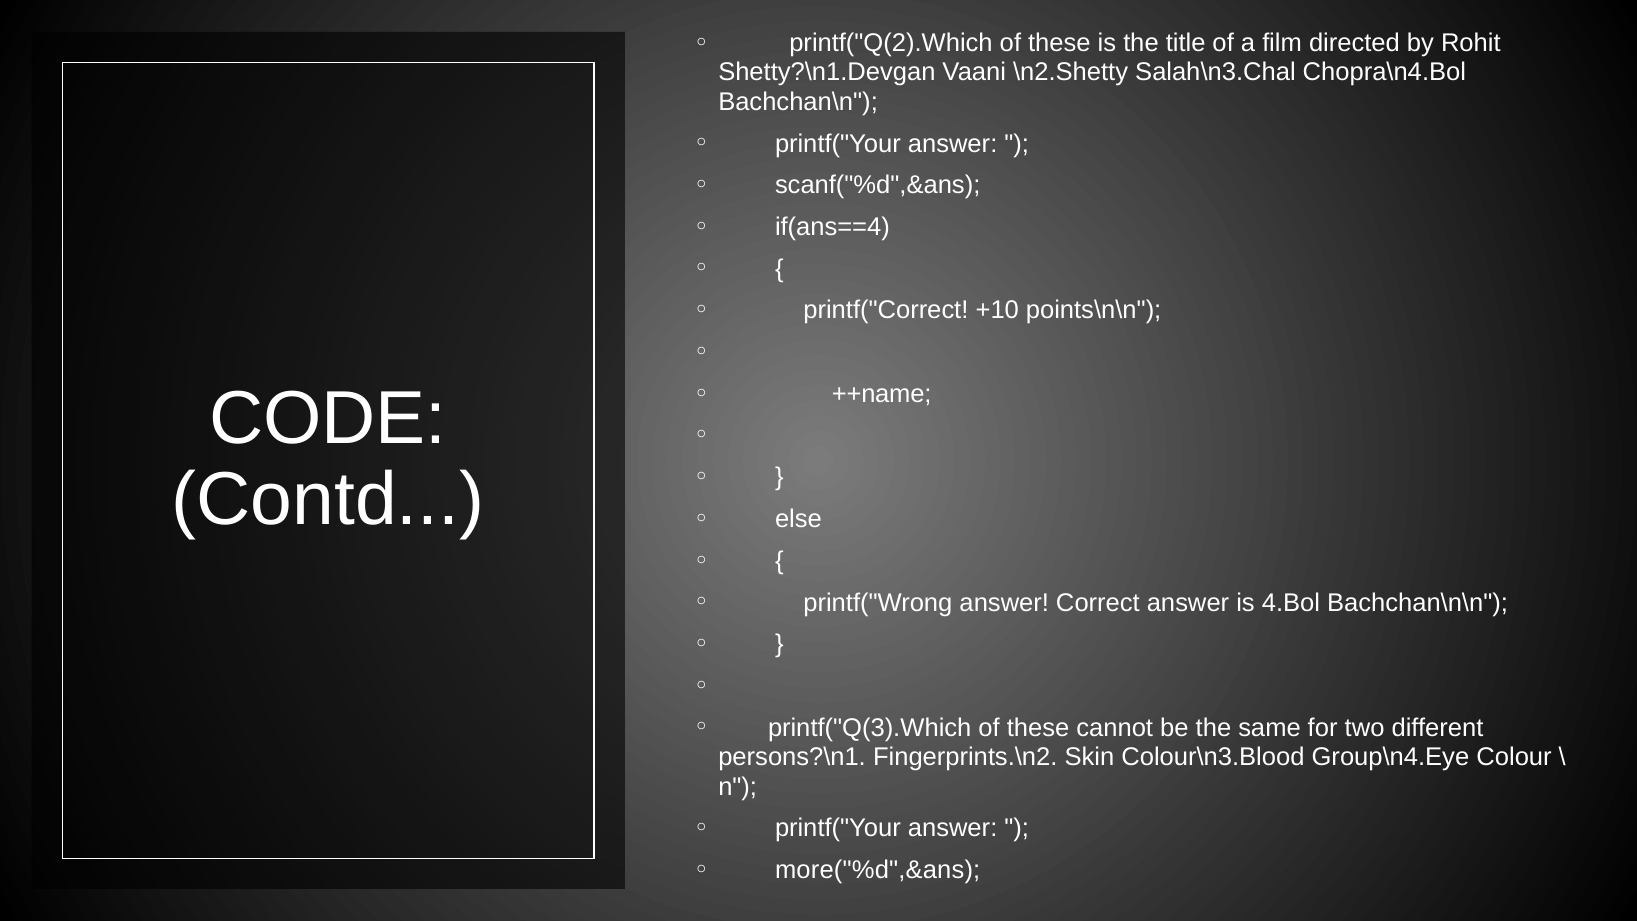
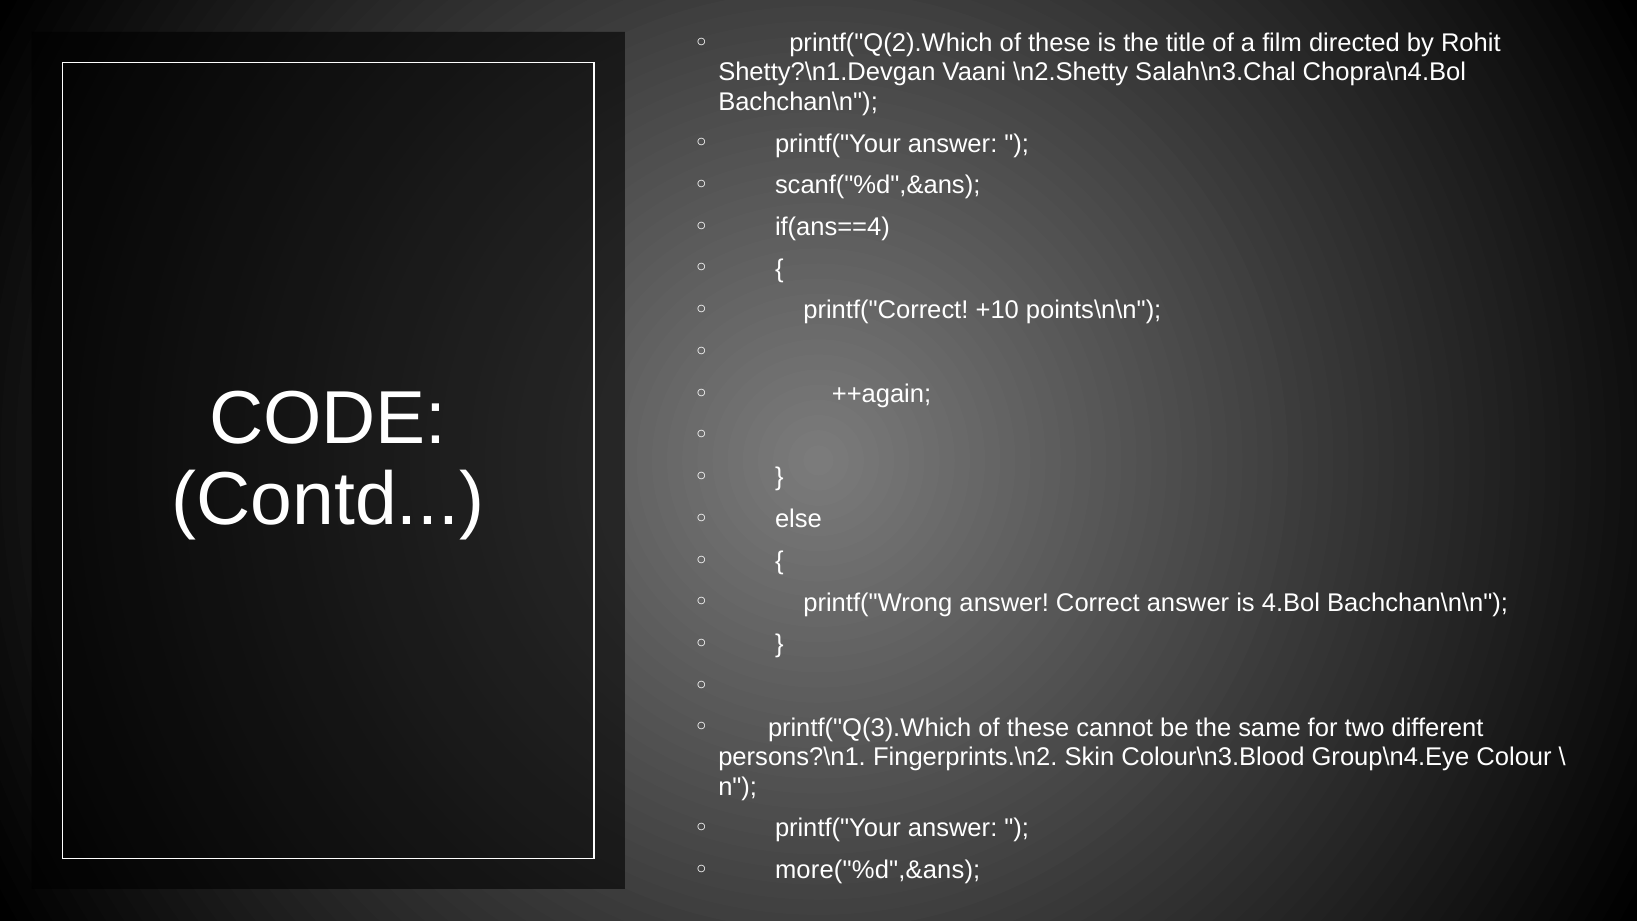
++name: ++name -> ++again (882, 394)
